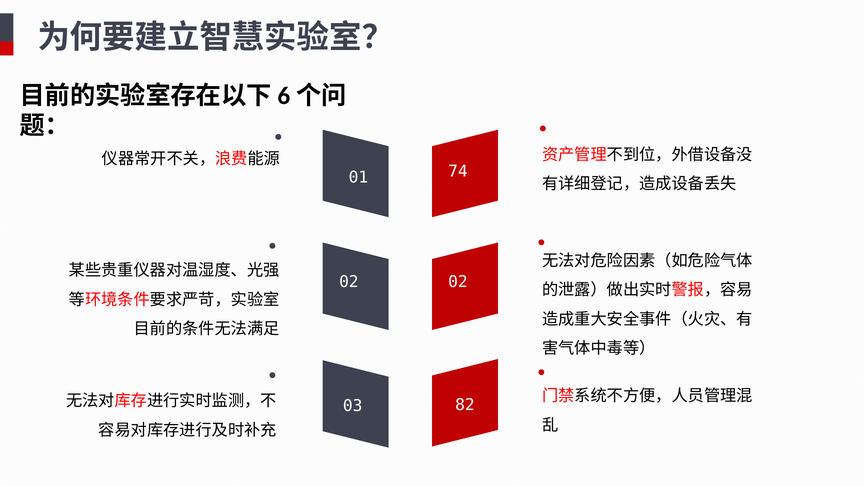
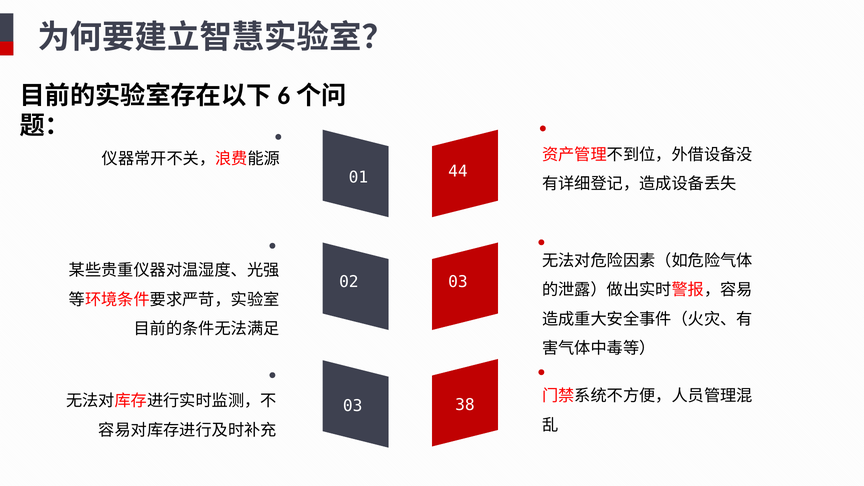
74: 74 -> 44 (458, 171)
02 02: 02 -> 03 (458, 282)
82: 82 -> 38 (465, 405)
